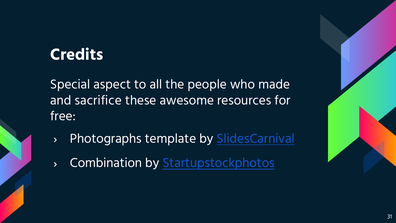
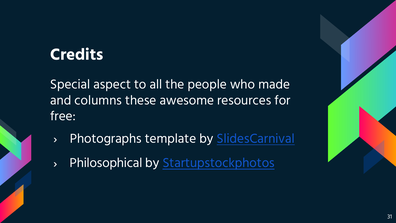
sacrifice: sacrifice -> columns (98, 100)
Combination: Combination -> Philosophical (106, 163)
